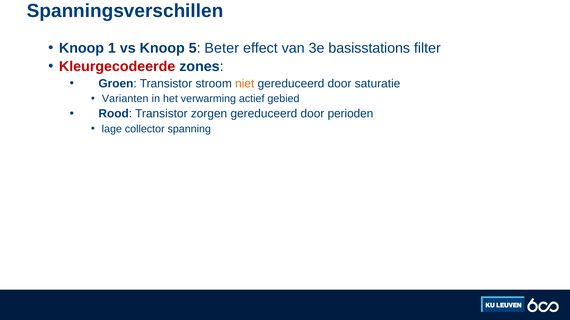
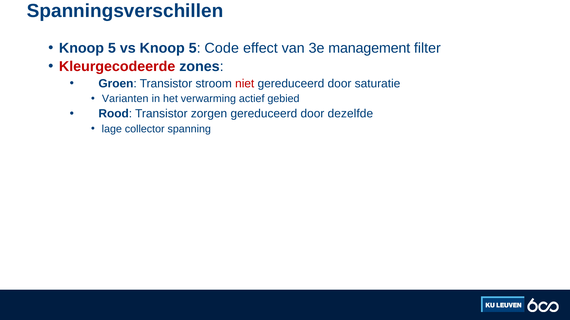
1: 1 -> 5 (112, 48)
Beter: Beter -> Code (222, 48)
basisstations: basisstations -> management (369, 48)
niet colour: orange -> red (245, 84)
perioden: perioden -> dezelfde (350, 114)
